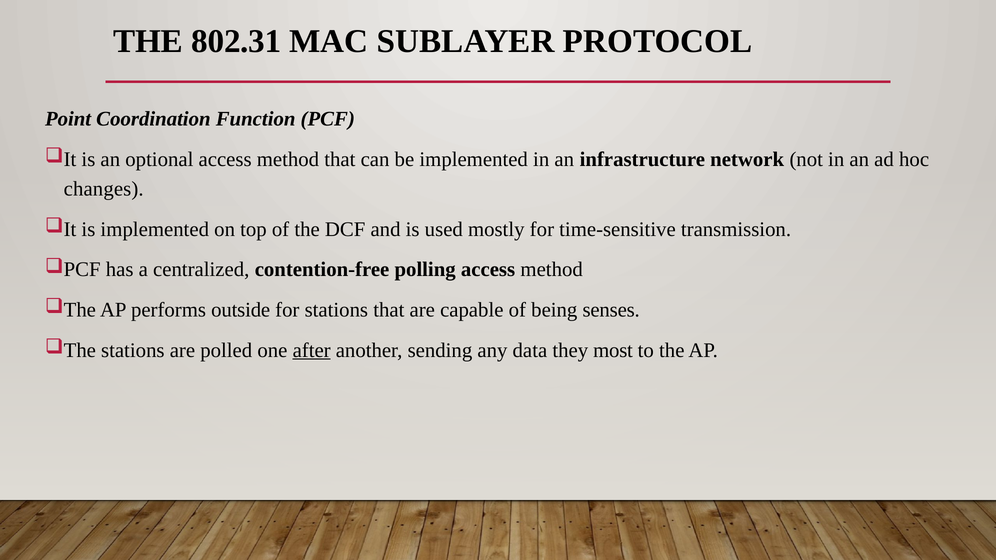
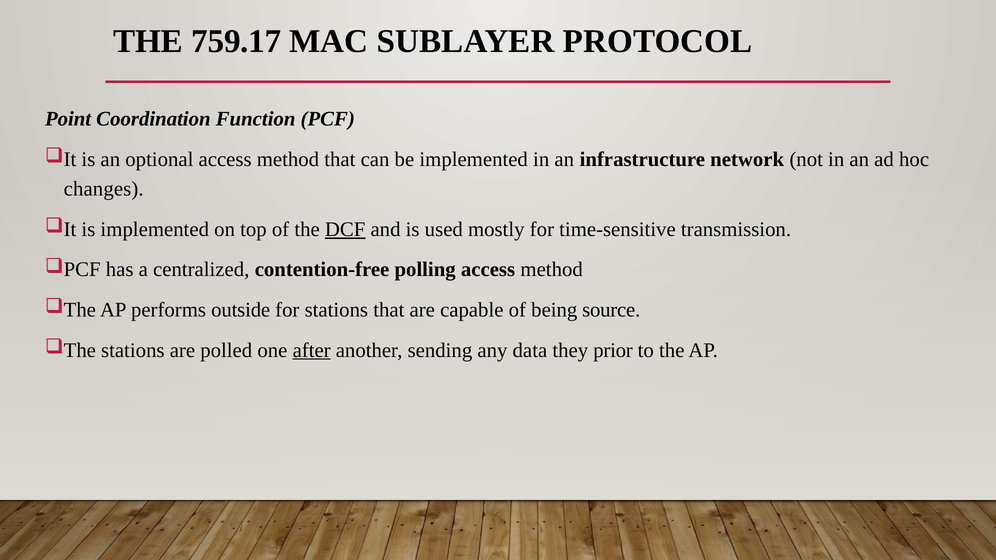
802.31: 802.31 -> 759.17 (236, 41)
DCF underline: none -> present (345, 229)
senses: senses -> source (611, 310)
most: most -> prior (613, 350)
